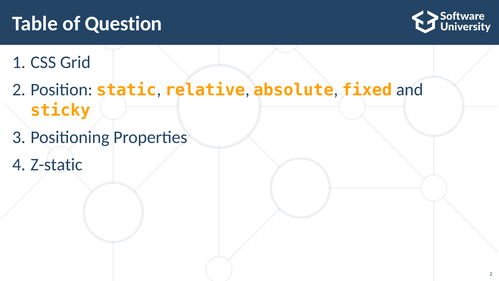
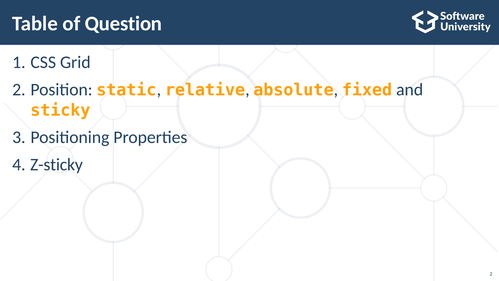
Z-static: Z-static -> Z-sticky (57, 165)
